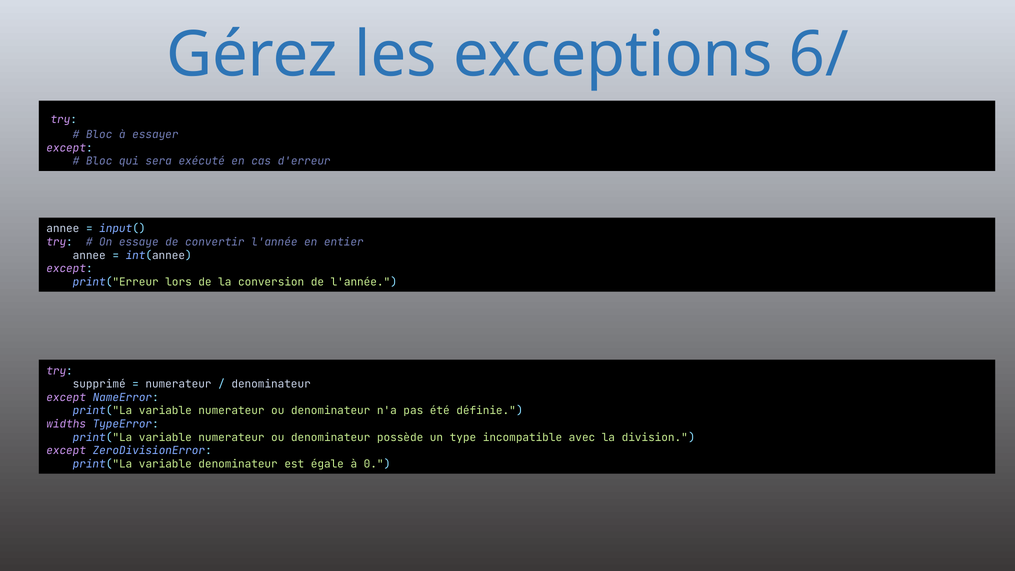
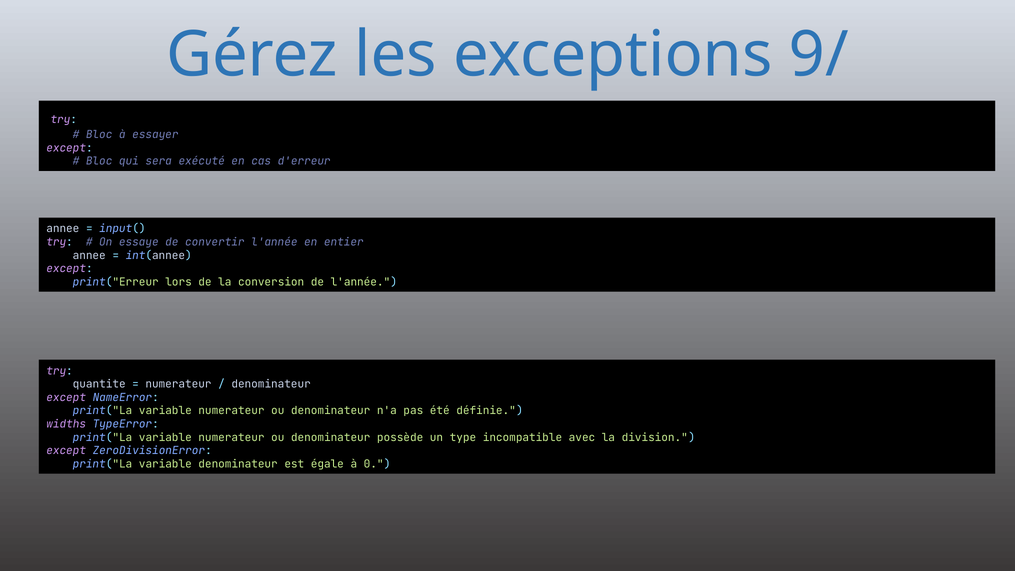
6/: 6/ -> 9/ (819, 55)
supprimé: supprimé -> quantite (99, 384)
